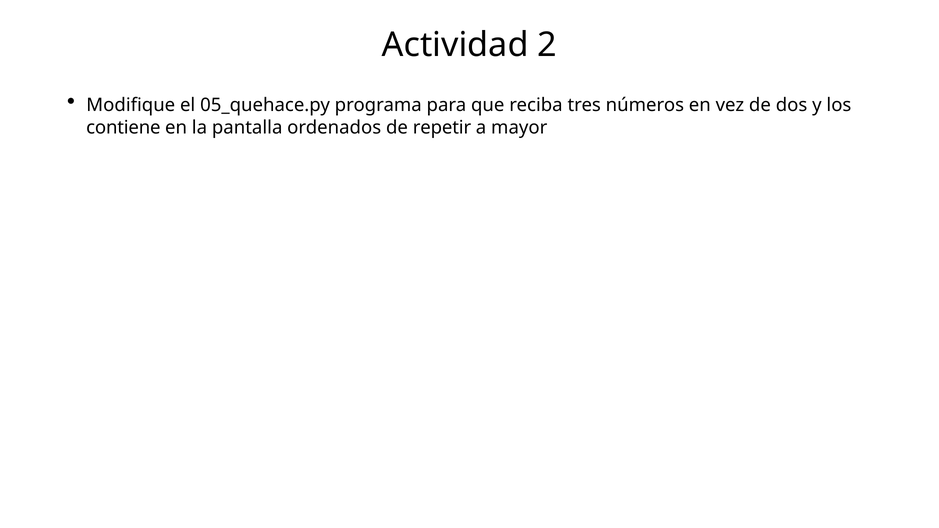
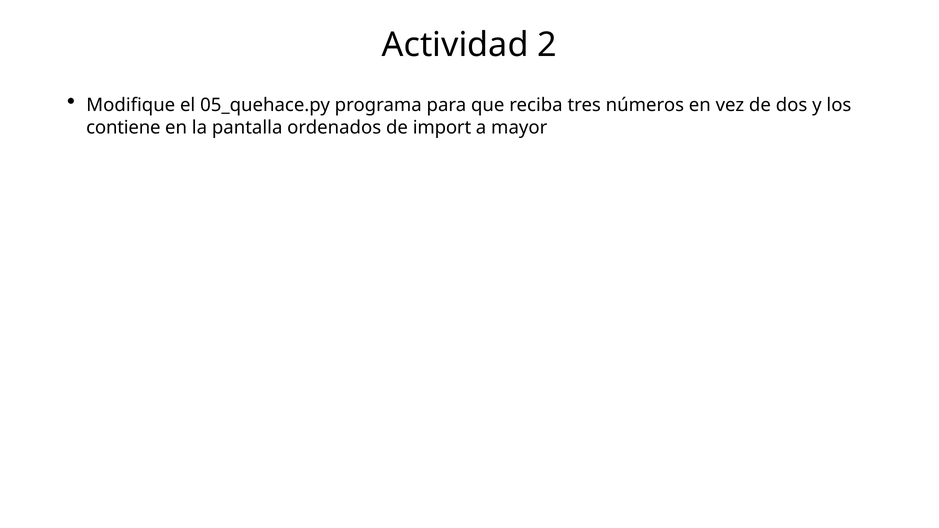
repetir: repetir -> import (442, 128)
